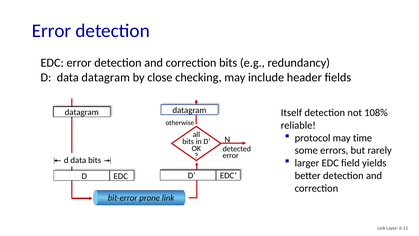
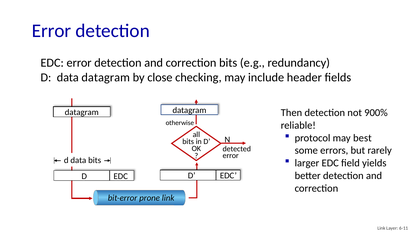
Itself: Itself -> Then (291, 113)
108%: 108% -> 900% (376, 113)
time: time -> best (362, 138)
